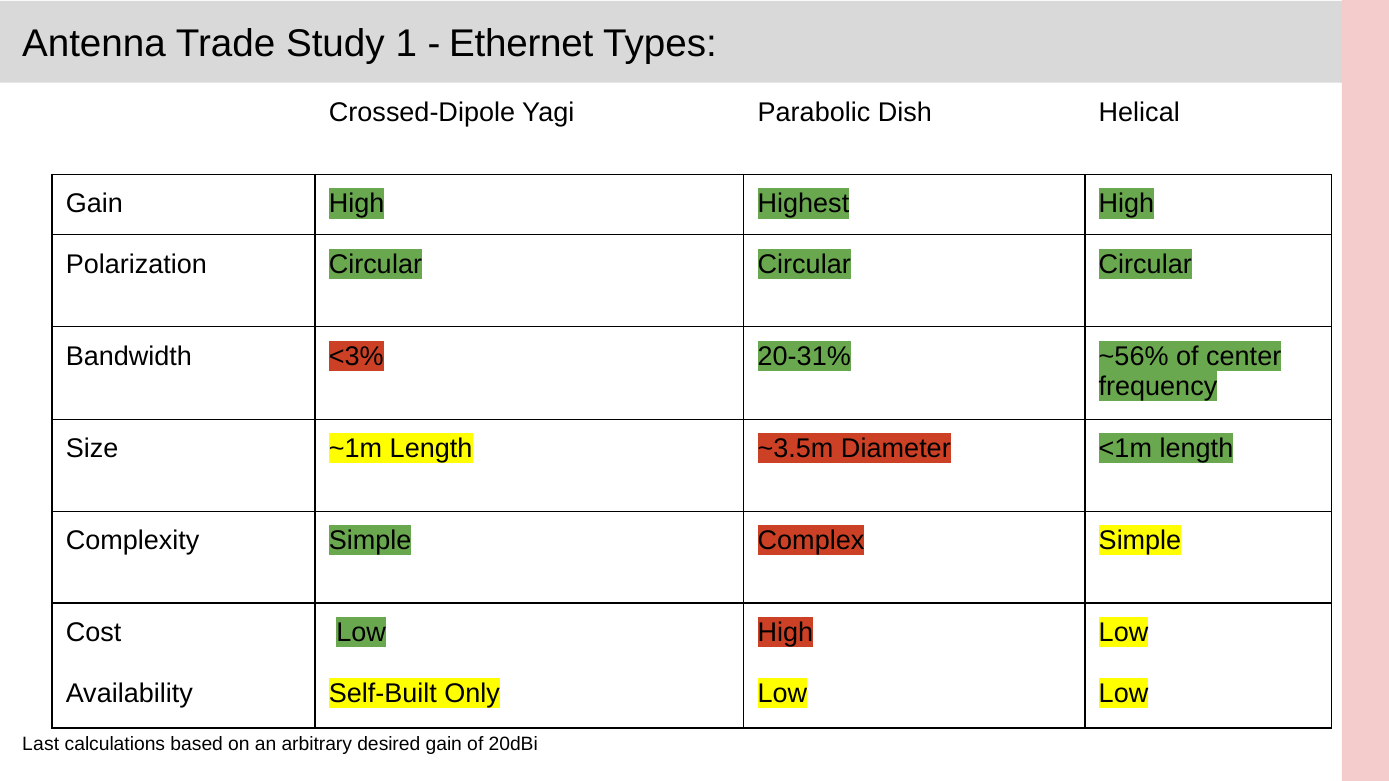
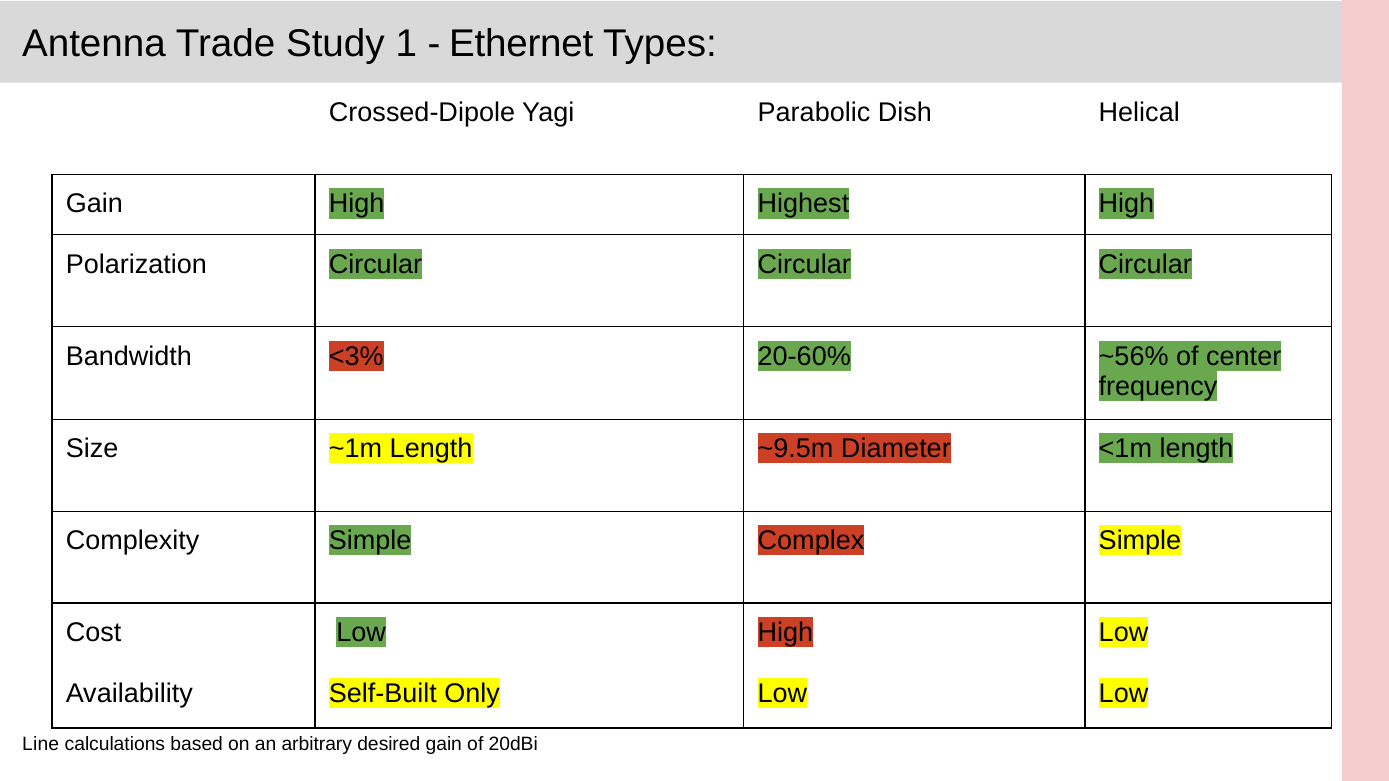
20-31%: 20-31% -> 20-60% (804, 356)
~3.5m: ~3.5m -> ~9.5m (796, 449)
Last: Last -> Line (41, 745)
